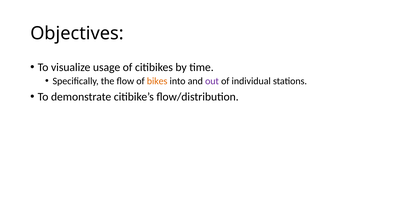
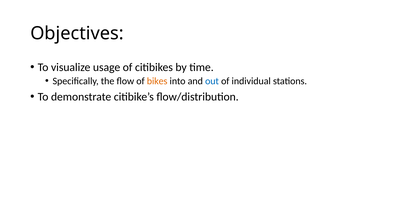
out colour: purple -> blue (212, 81)
